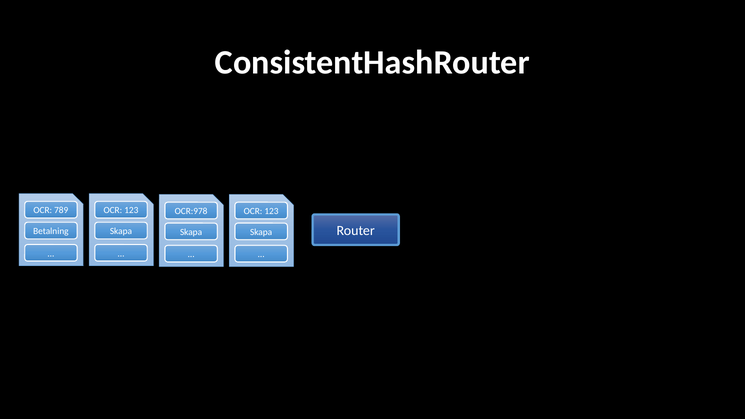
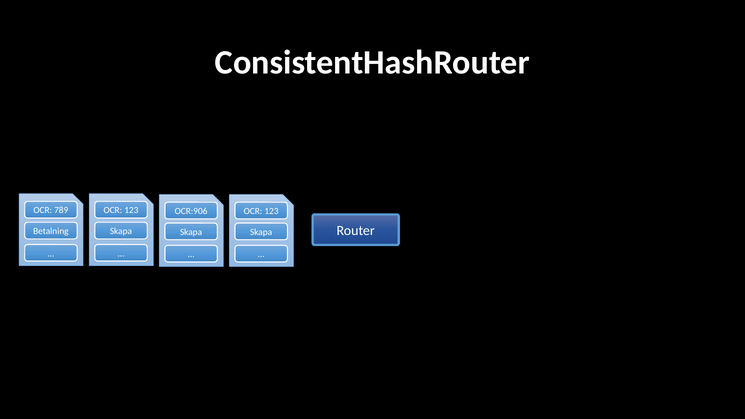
OCR:978: OCR:978 -> OCR:906 (191, 211)
